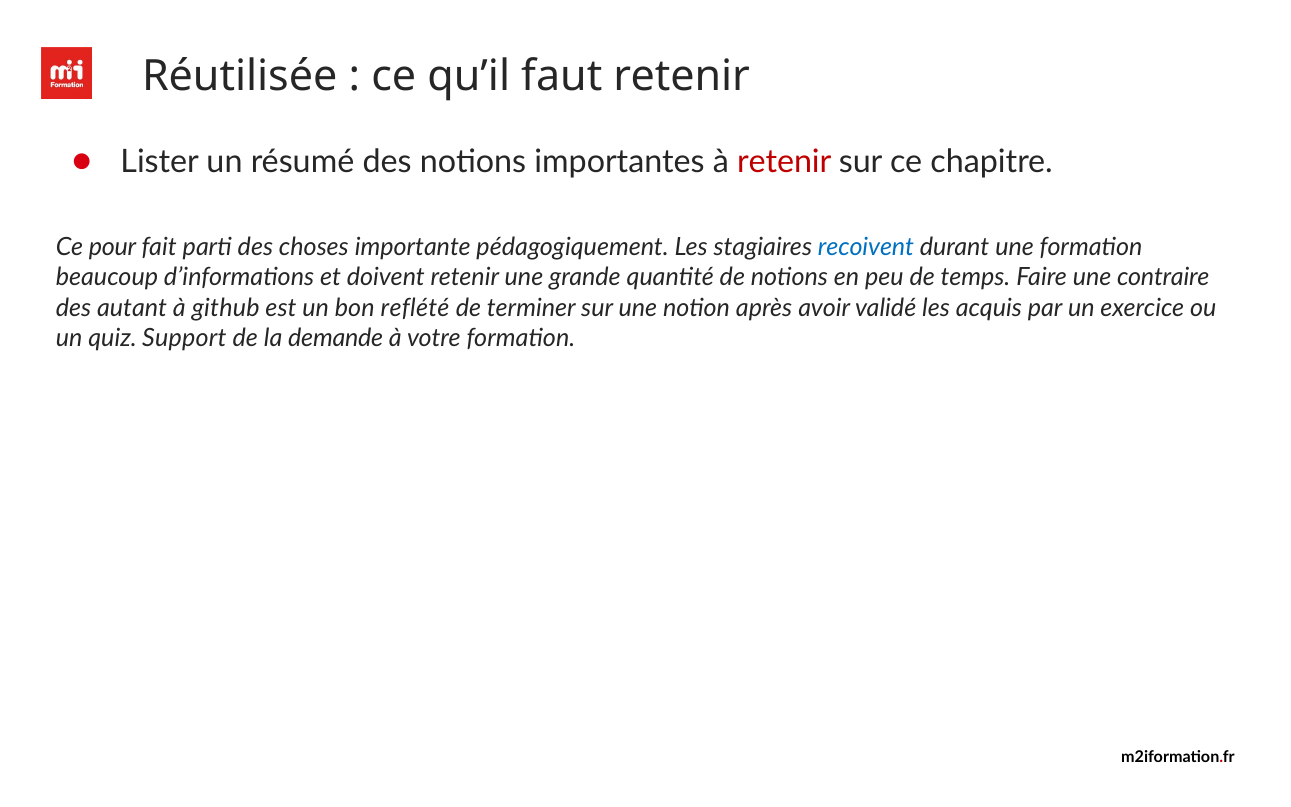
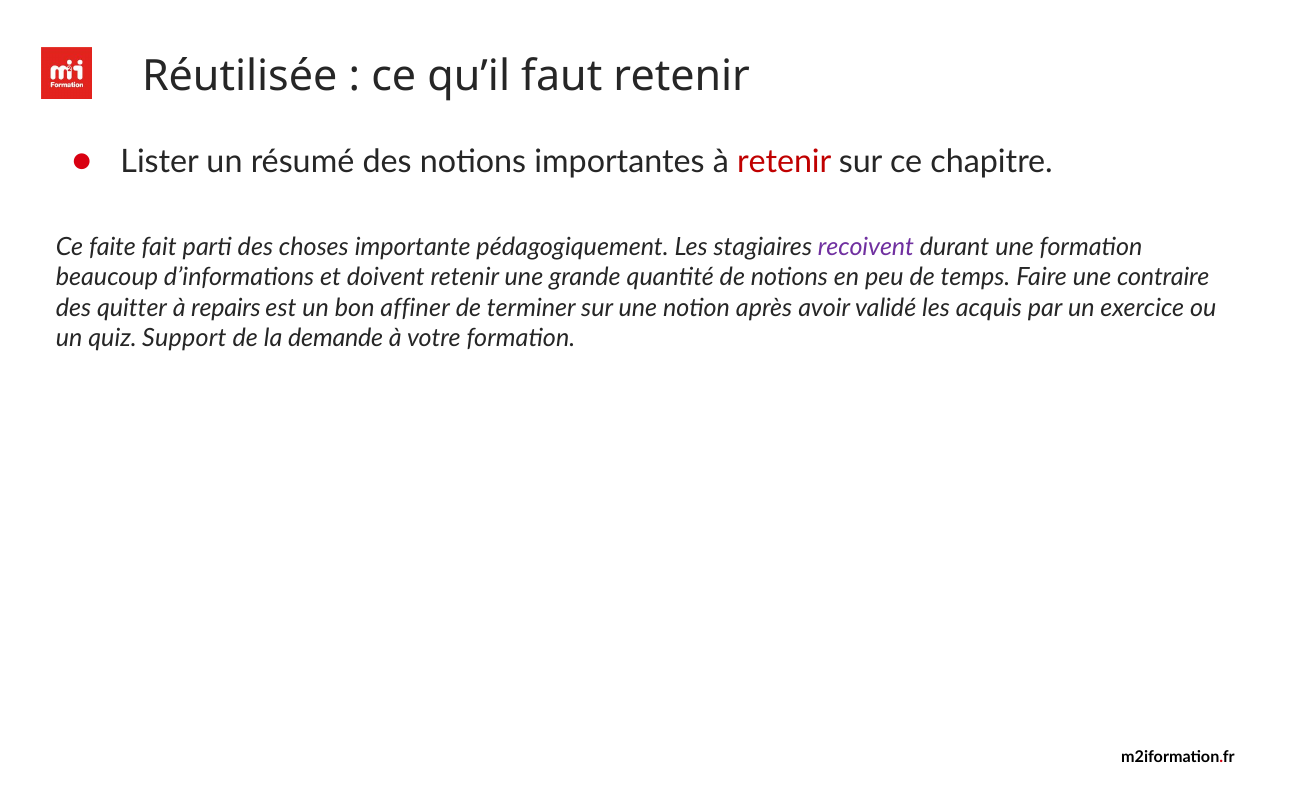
pour: pour -> faite (113, 247)
recoivent colour: blue -> purple (866, 247)
autant: autant -> quitter (132, 308)
github: github -> repairs (226, 308)
reflété: reflété -> affiner (415, 308)
